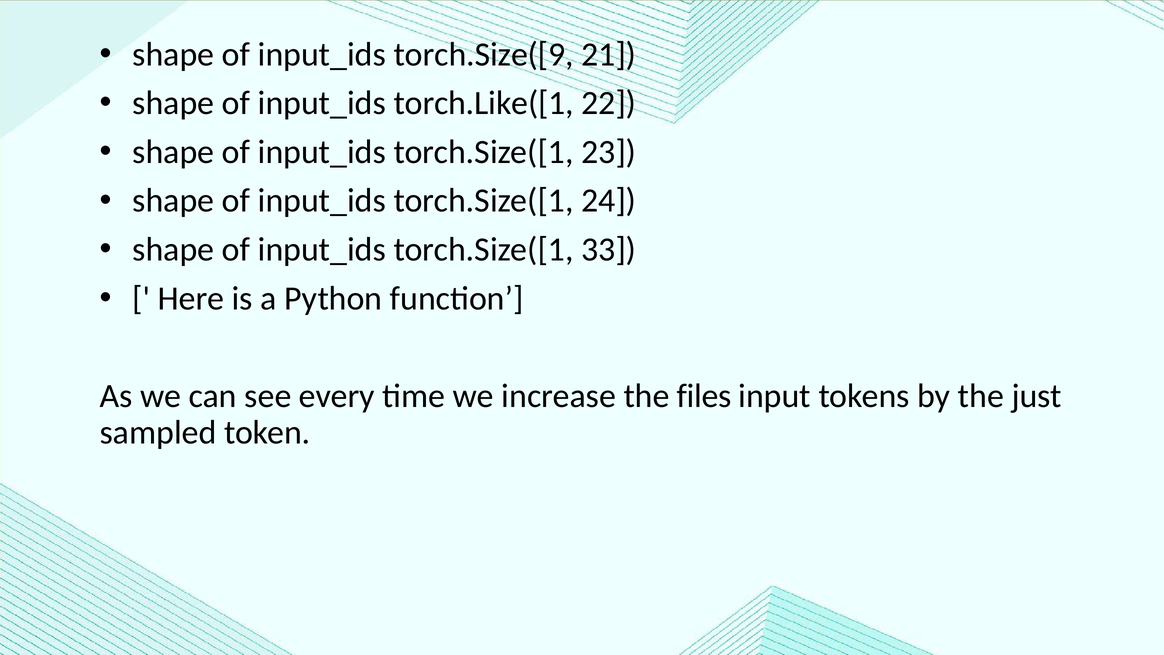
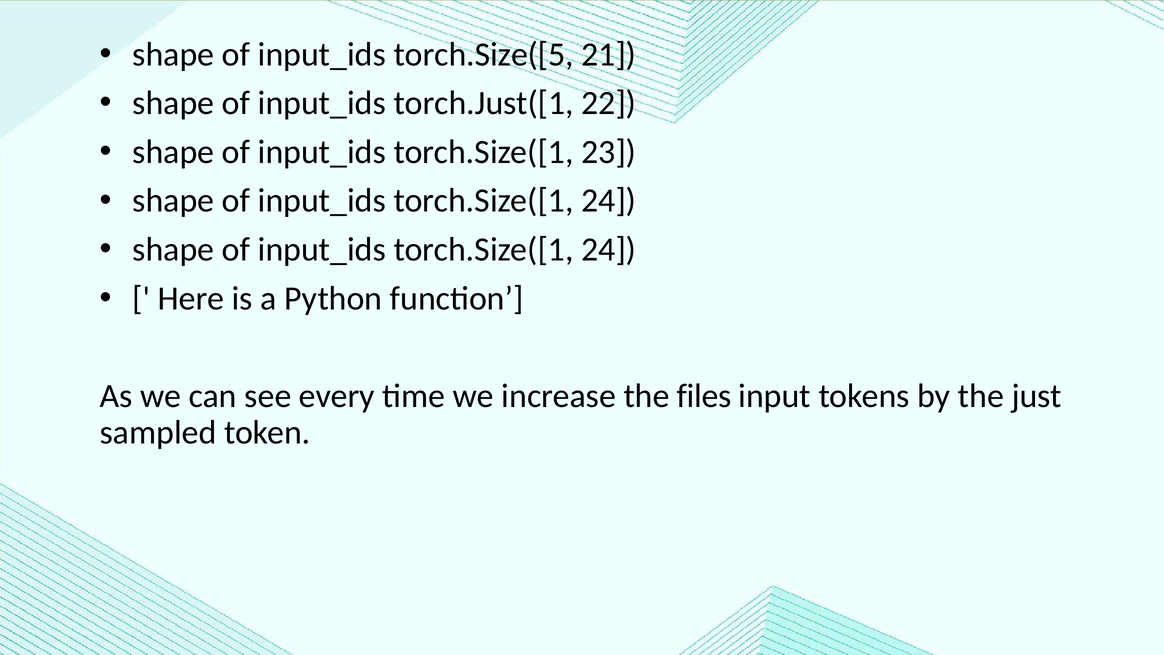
torch.Size([9: torch.Size([9 -> torch.Size([5 (484, 54)
torch.Like([1: torch.Like([1 -> torch.Just([1 (484, 103)
33: 33 -> 24 (609, 249)
